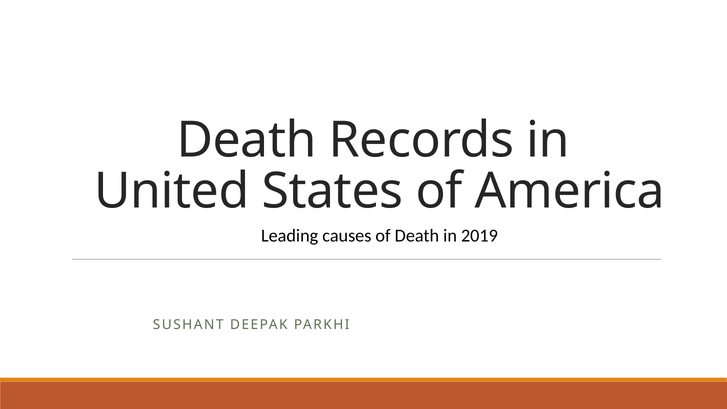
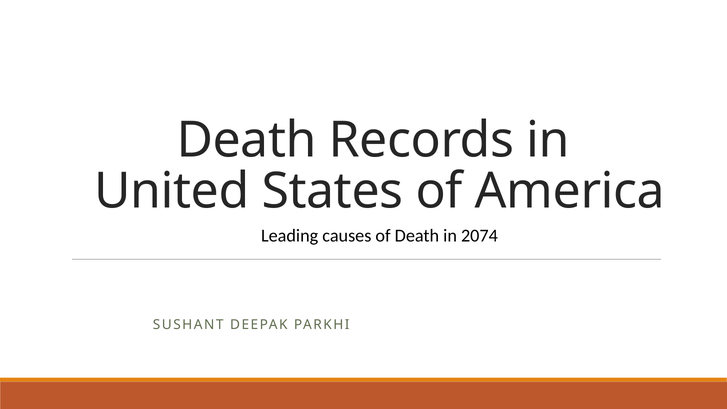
2019: 2019 -> 2074 (479, 236)
